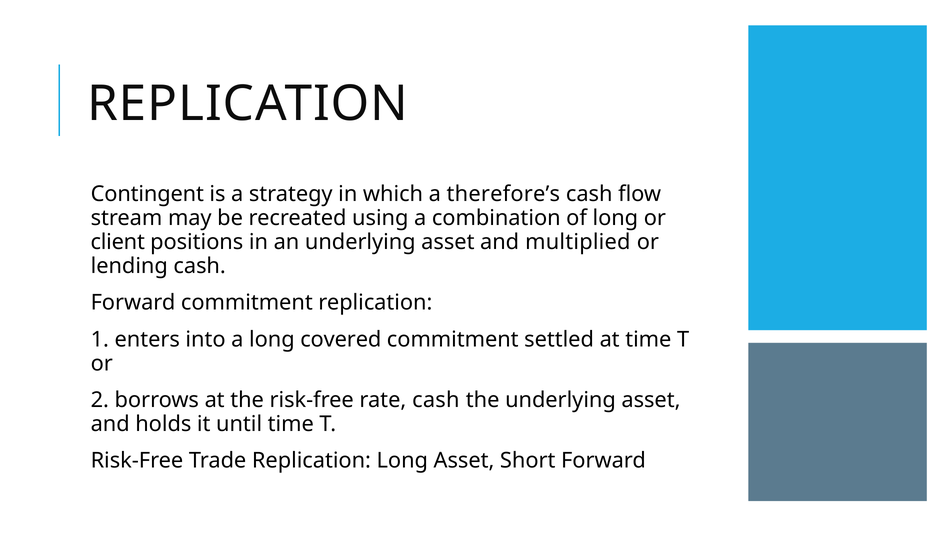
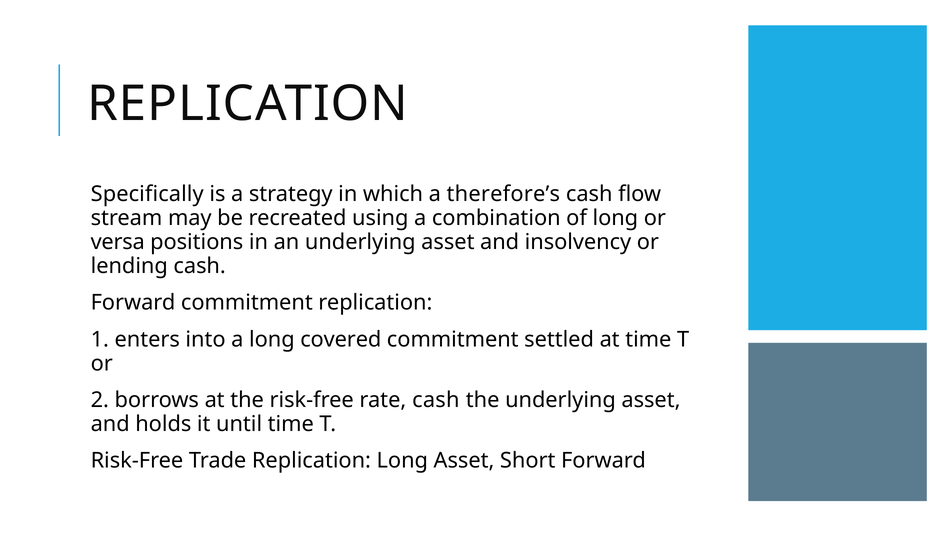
Contingent: Contingent -> Specifically (147, 194)
client: client -> versa (118, 242)
multiplied: multiplied -> insolvency (578, 242)
